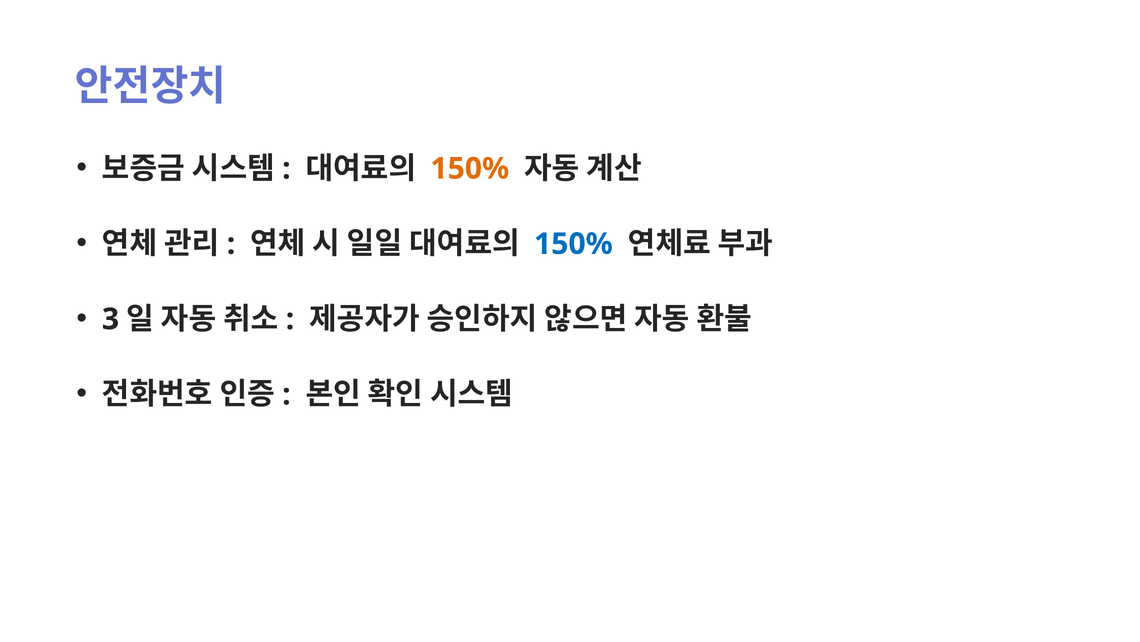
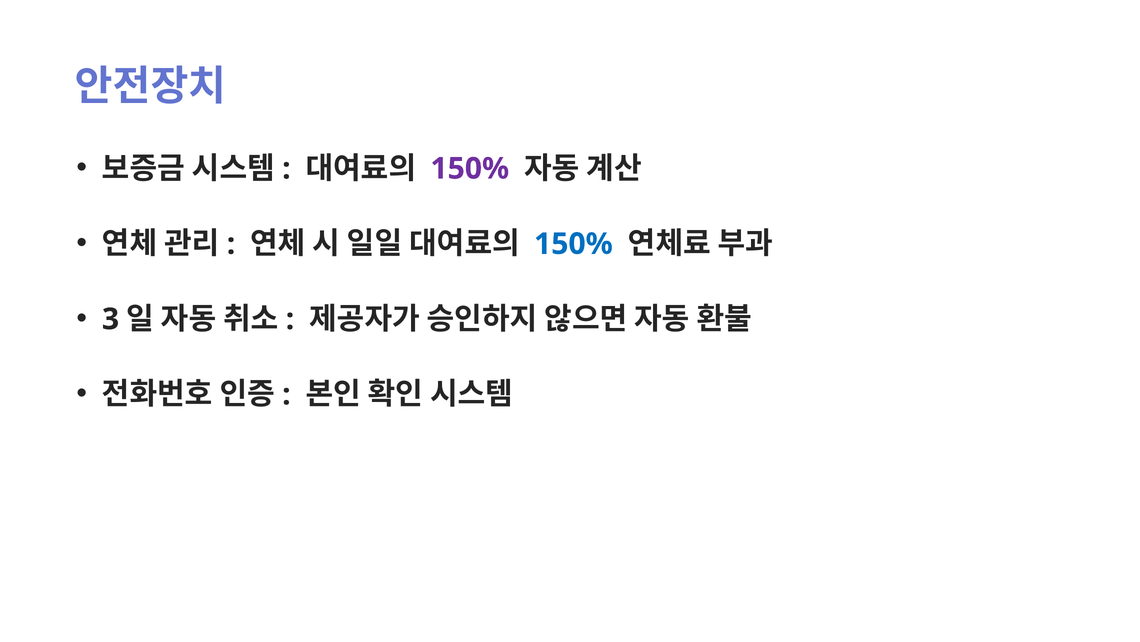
150% colour: orange -> purple (470, 168)
